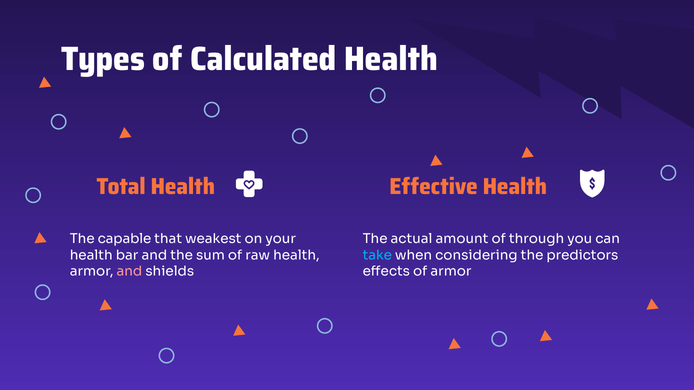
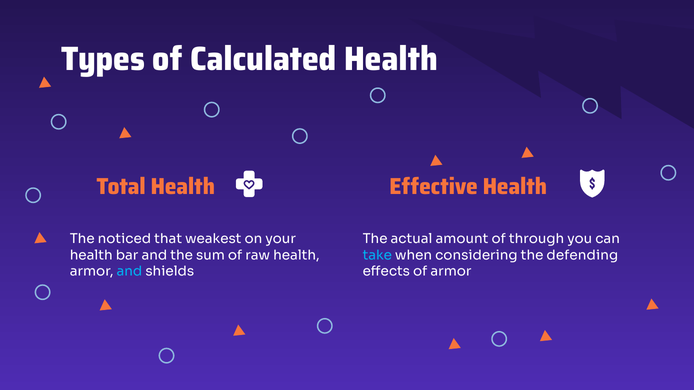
capable: capable -> noticed (124, 239)
predictors: predictors -> defending (582, 255)
and colour: pink -> light blue (129, 272)
